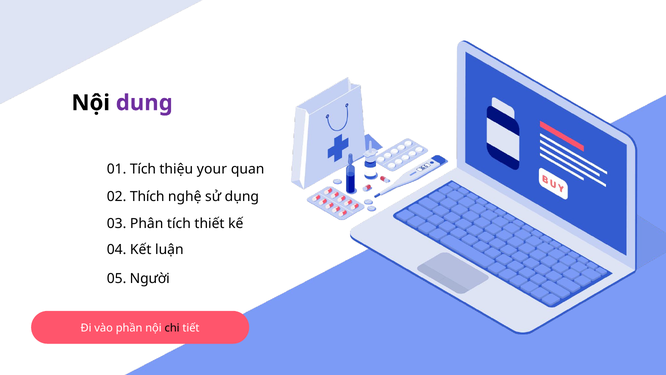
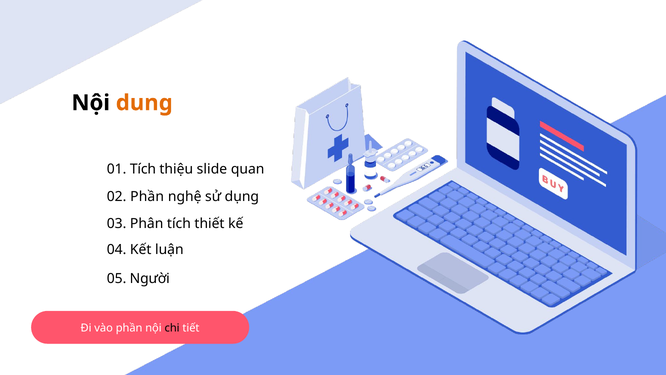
dung colour: purple -> orange (144, 103)
your: your -> slide (212, 169)
02 Thích: Thích -> Phần (147, 196)
